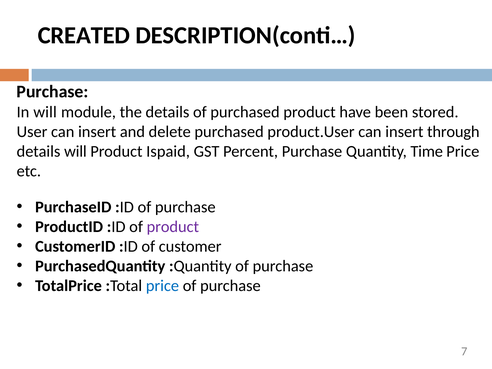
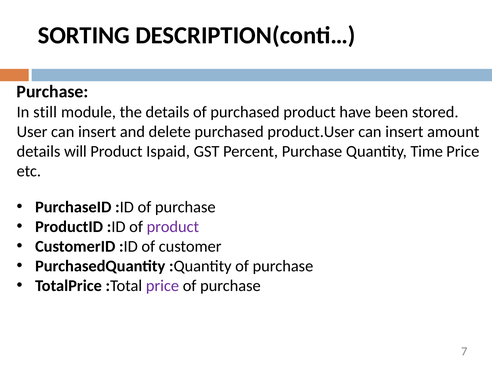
CREATED: CREATED -> SORTING (84, 35)
In will: will -> still (45, 112)
through: through -> amount (453, 132)
price colour: blue -> purple (162, 286)
